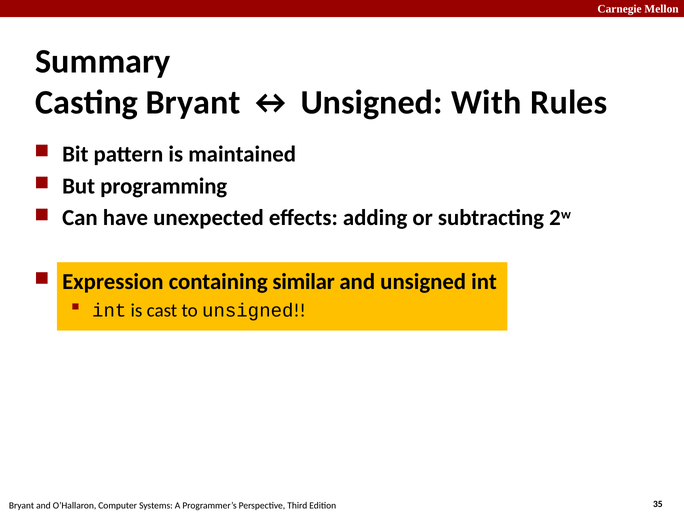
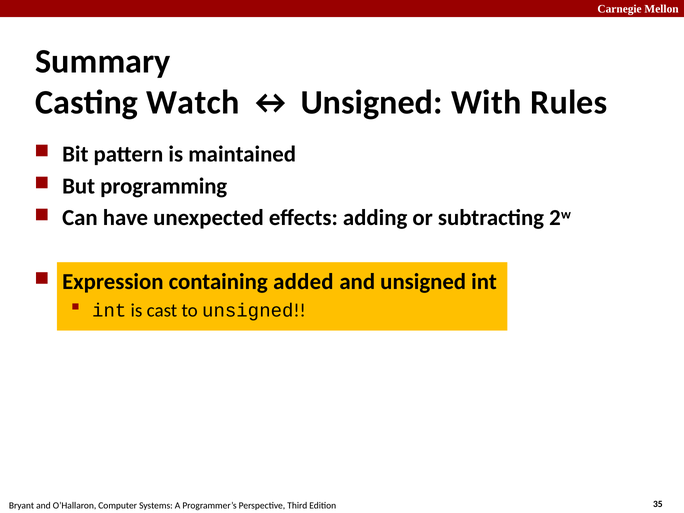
Casting Bryant: Bryant -> Watch (193, 103)
similar: similar -> added (303, 282)
